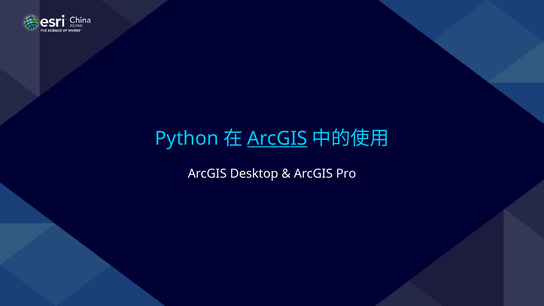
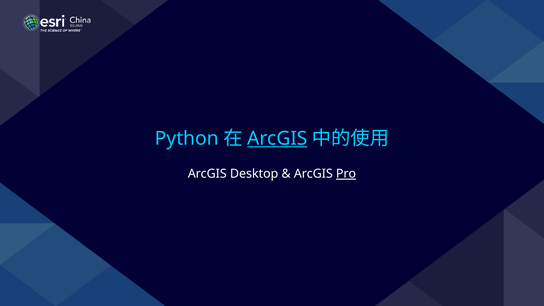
Pro underline: none -> present (346, 174)
